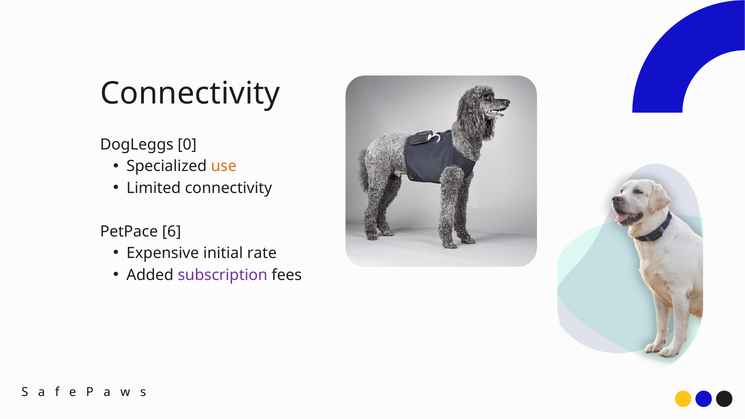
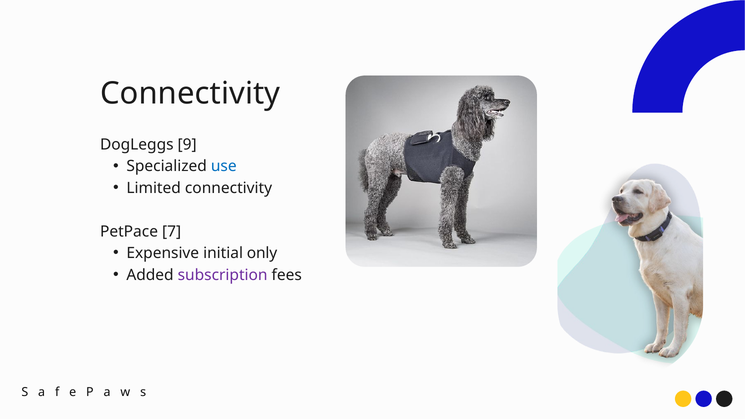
0: 0 -> 9 (187, 145)
use colour: orange -> blue (224, 166)
6: 6 -> 7 (172, 232)
rate: rate -> only (262, 253)
